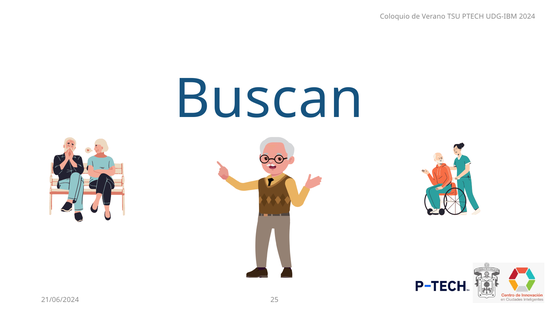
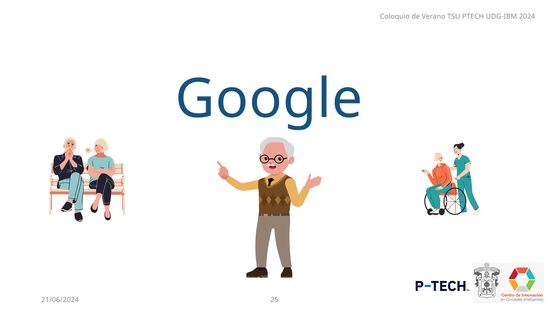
Buscan: Buscan -> Google (269, 99)
